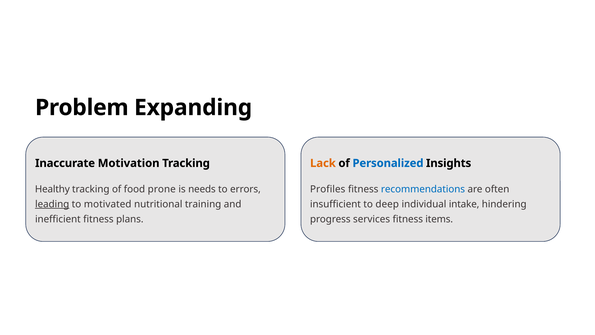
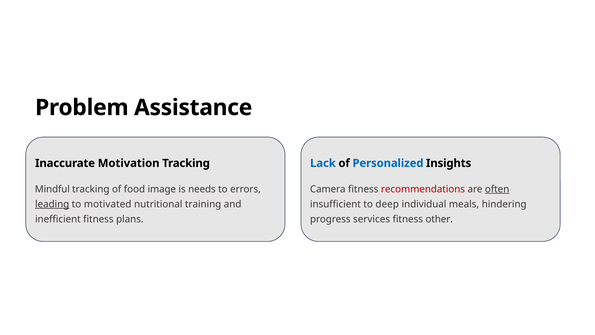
Expanding: Expanding -> Assistance (193, 107)
Lack colour: orange -> blue (323, 163)
Healthy: Healthy -> Mindful (52, 189)
prone: prone -> image (162, 189)
Profiles: Profiles -> Camera (328, 189)
recommendations colour: blue -> red (423, 189)
often underline: none -> present (497, 189)
intake: intake -> meals (464, 204)
items: items -> other (439, 219)
